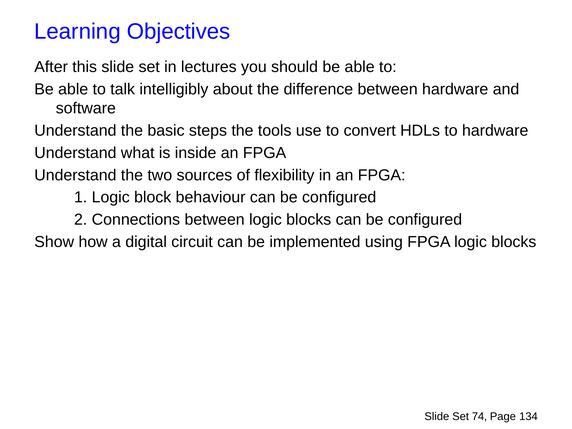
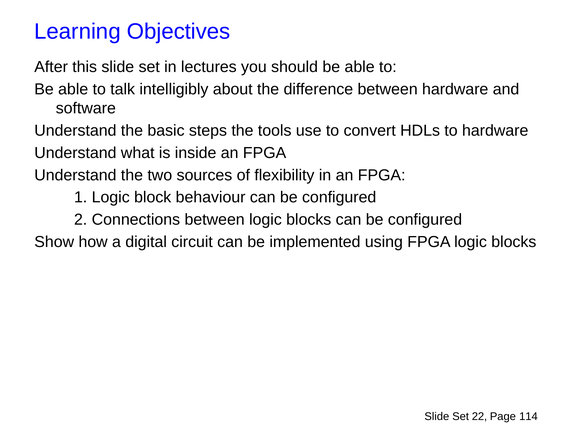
74: 74 -> 22 (479, 417)
134: 134 -> 114 (528, 417)
